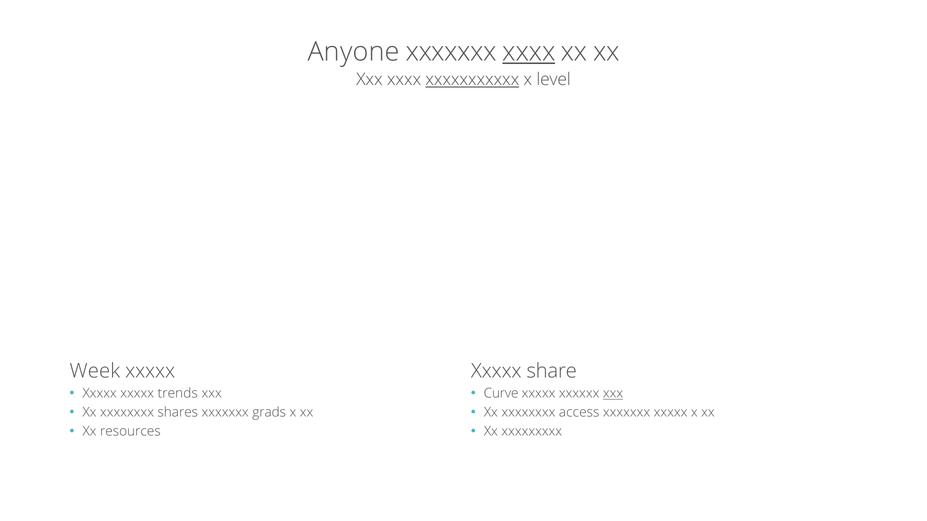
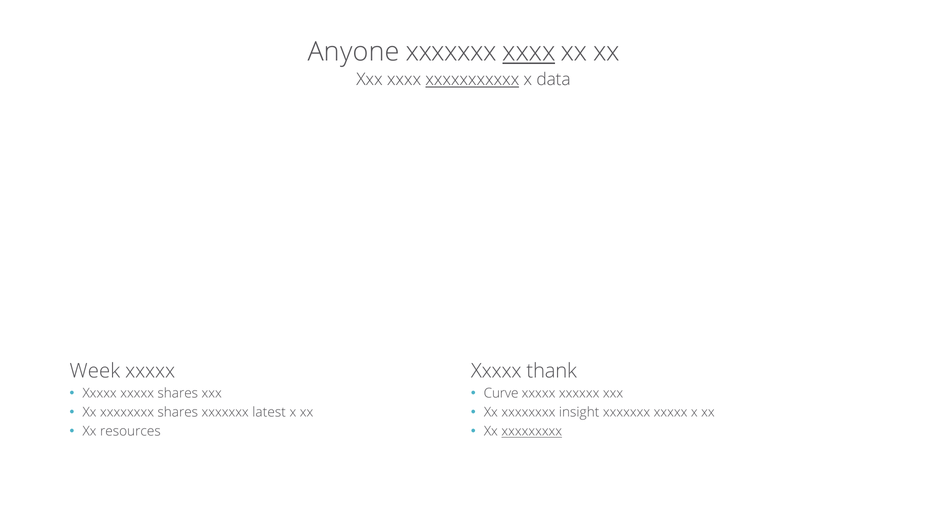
level: level -> data (554, 80)
share: share -> thank (552, 371)
xxxxx trends: trends -> shares (178, 394)
xxx underline: present -> none (613, 394)
grads: grads -> latest (269, 413)
access: access -> insight (579, 413)
xxxxxxxxx underline: none -> present (532, 432)
